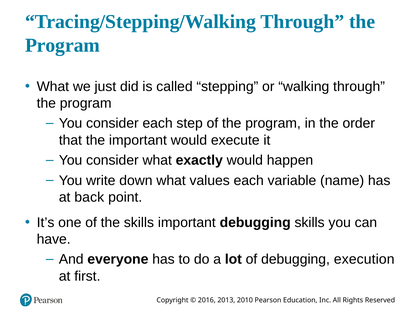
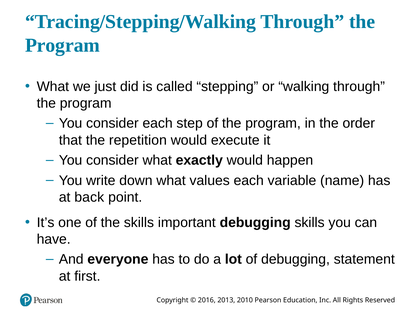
the important: important -> repetition (138, 140)
execution: execution -> statement (364, 259)
